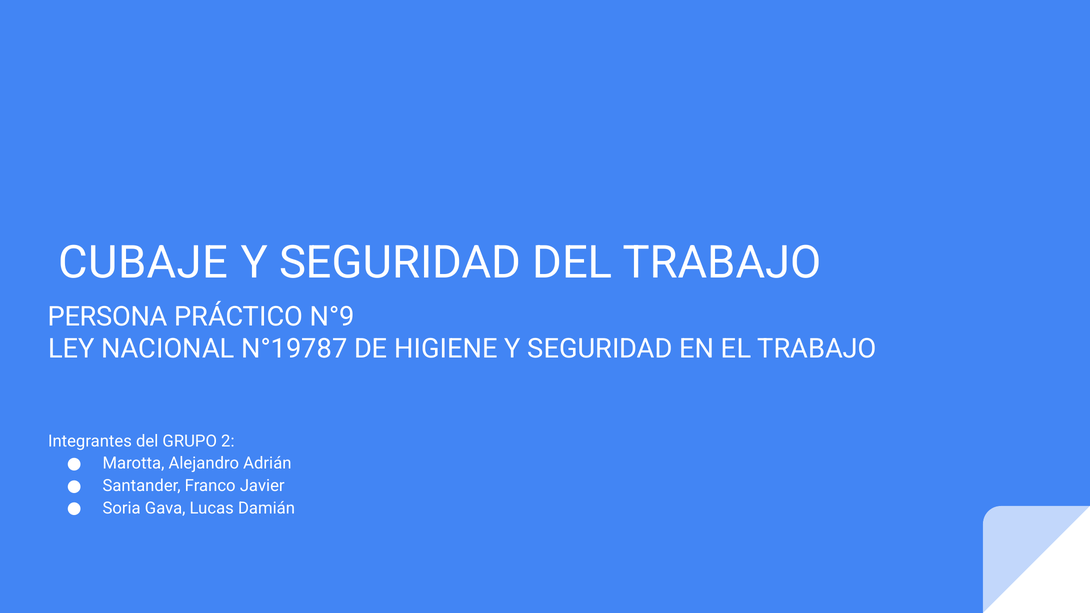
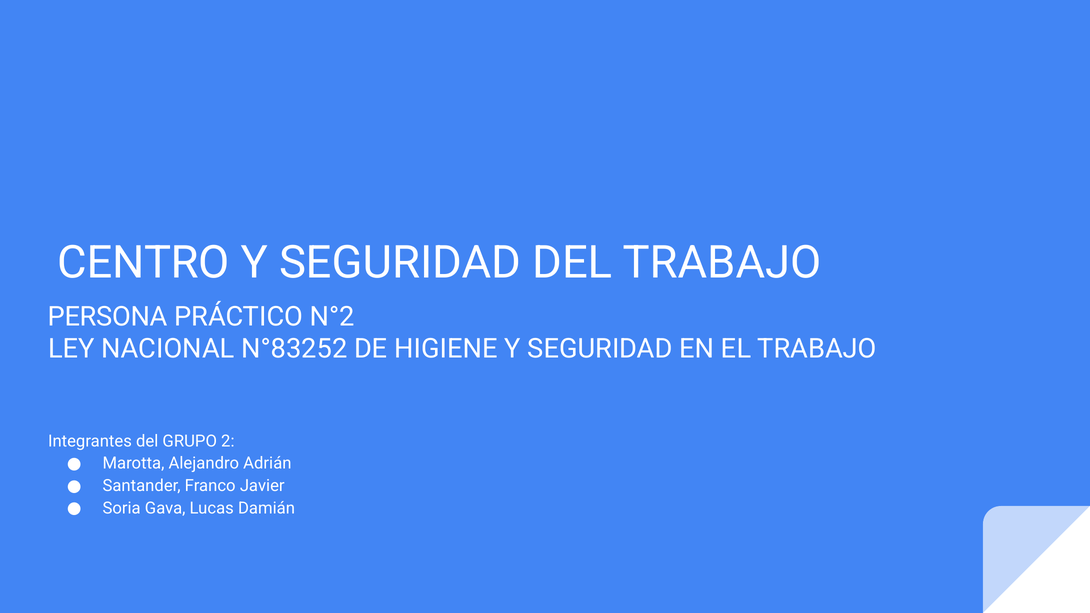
CUBAJE: CUBAJE -> CENTRO (144, 263)
N°9: N°9 -> N°2 (332, 317)
N°19787: N°19787 -> N°83252 (294, 349)
